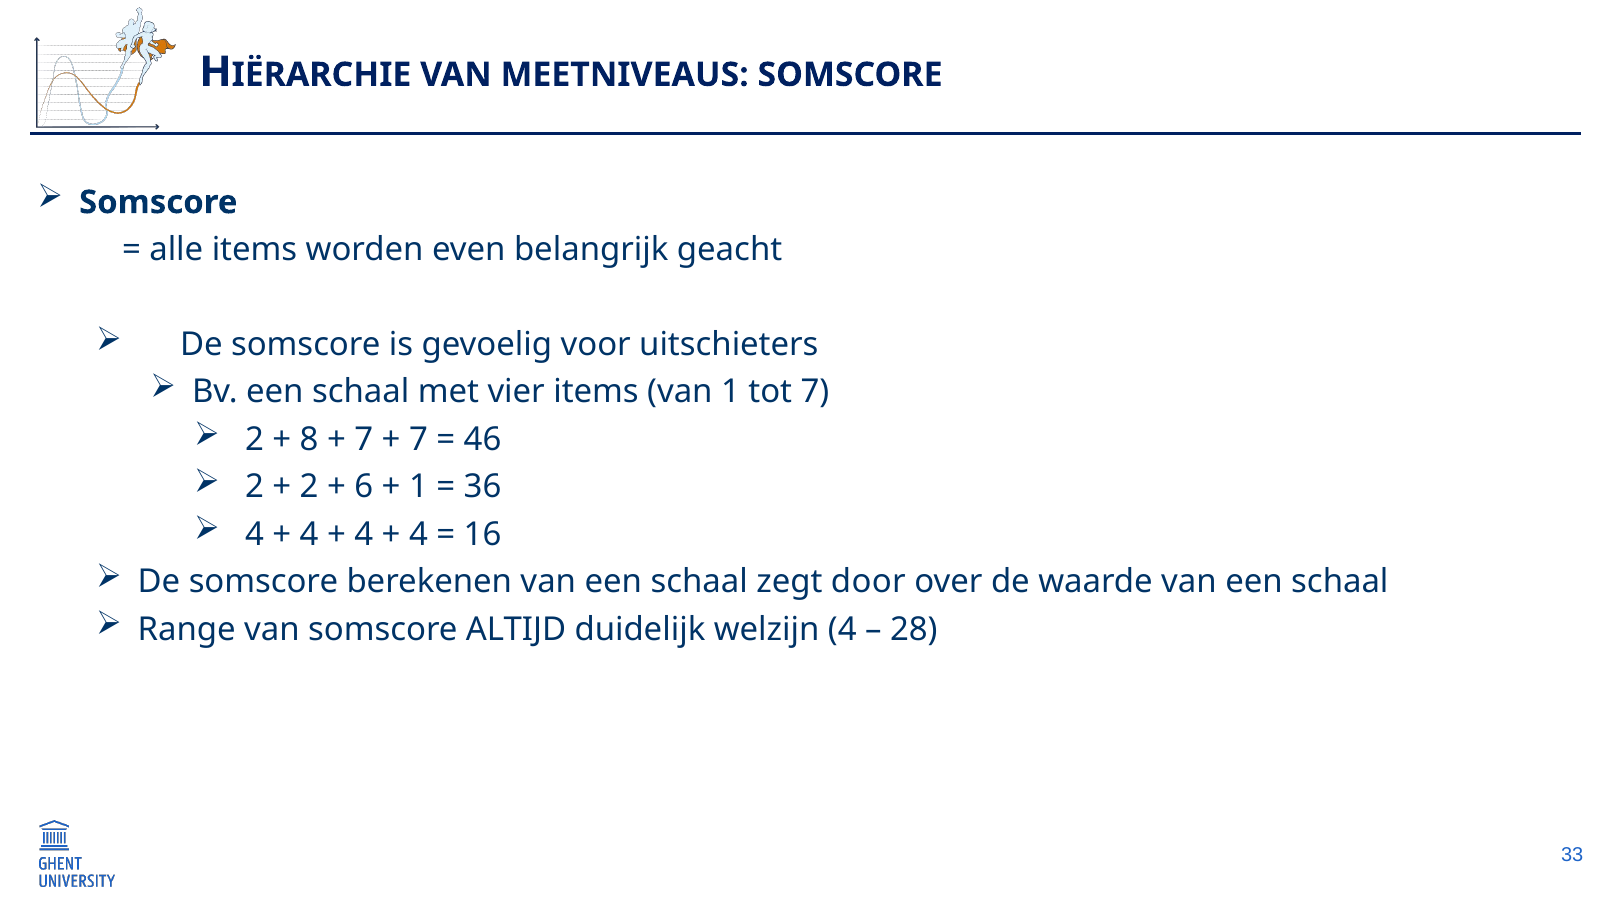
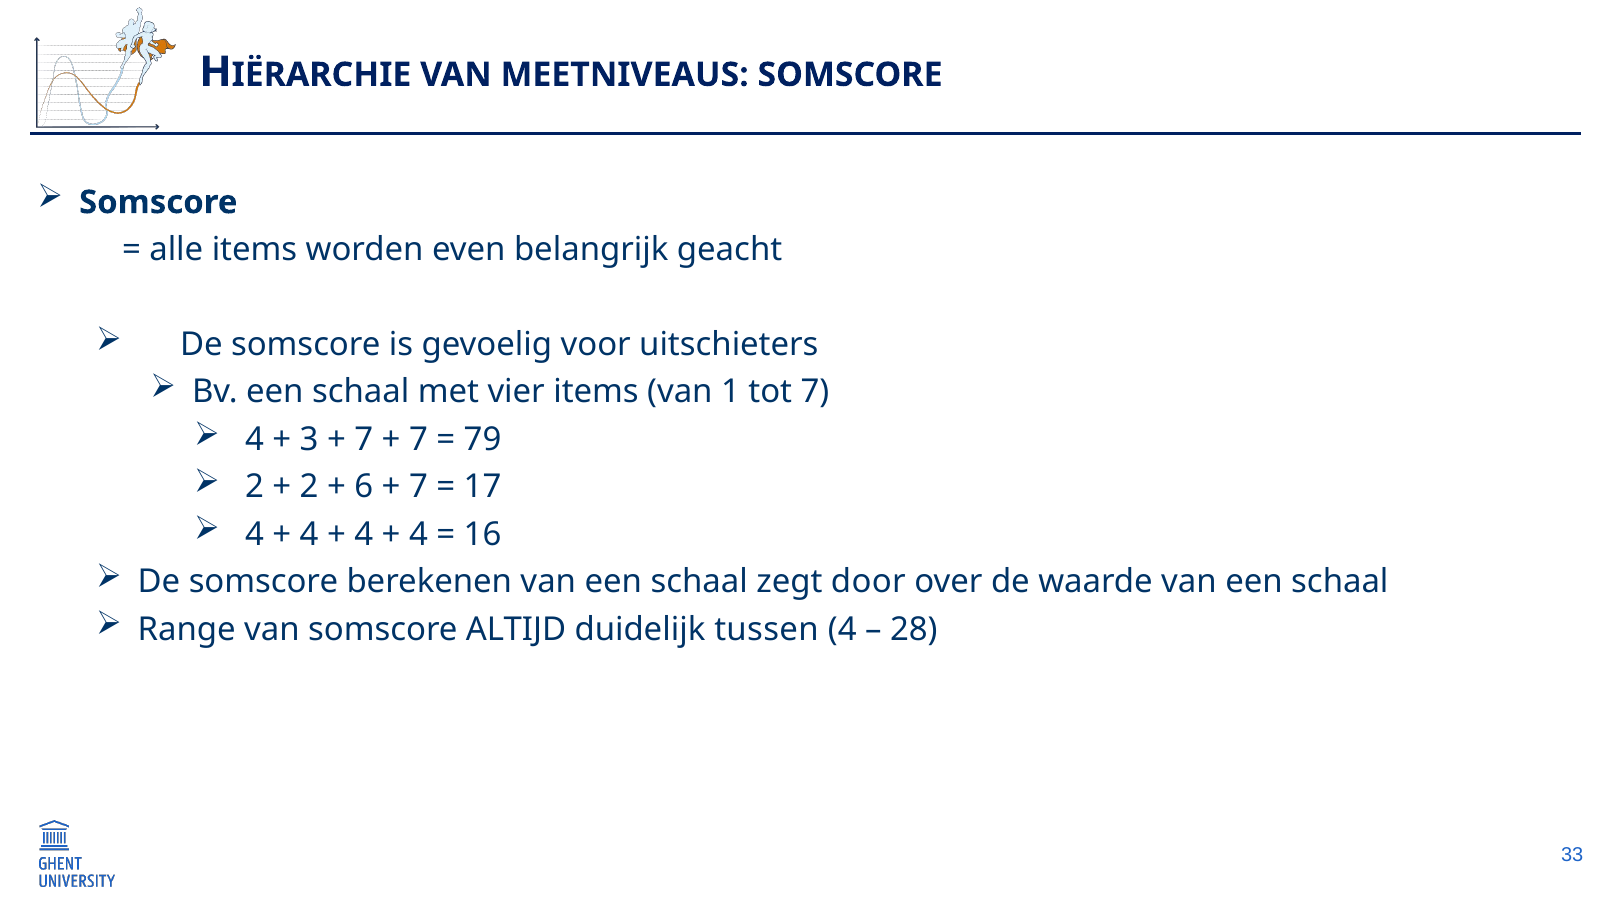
2: 2 -> 4 (255, 440)
8: 8 -> 3 (309, 440)
46: 46 -> 79 (483, 440)
1: 1 -> 7 (419, 487)
36: 36 -> 17 (483, 487)
welzijn: welzijn -> tussen (766, 629)
